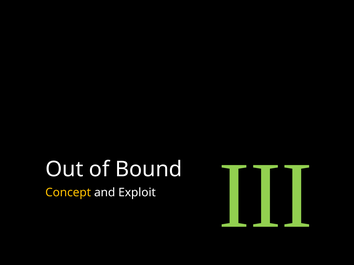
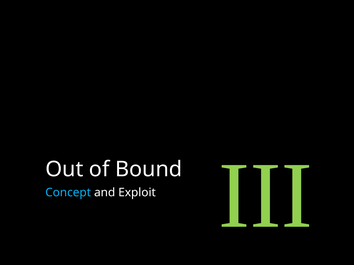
Concept colour: yellow -> light blue (68, 193)
